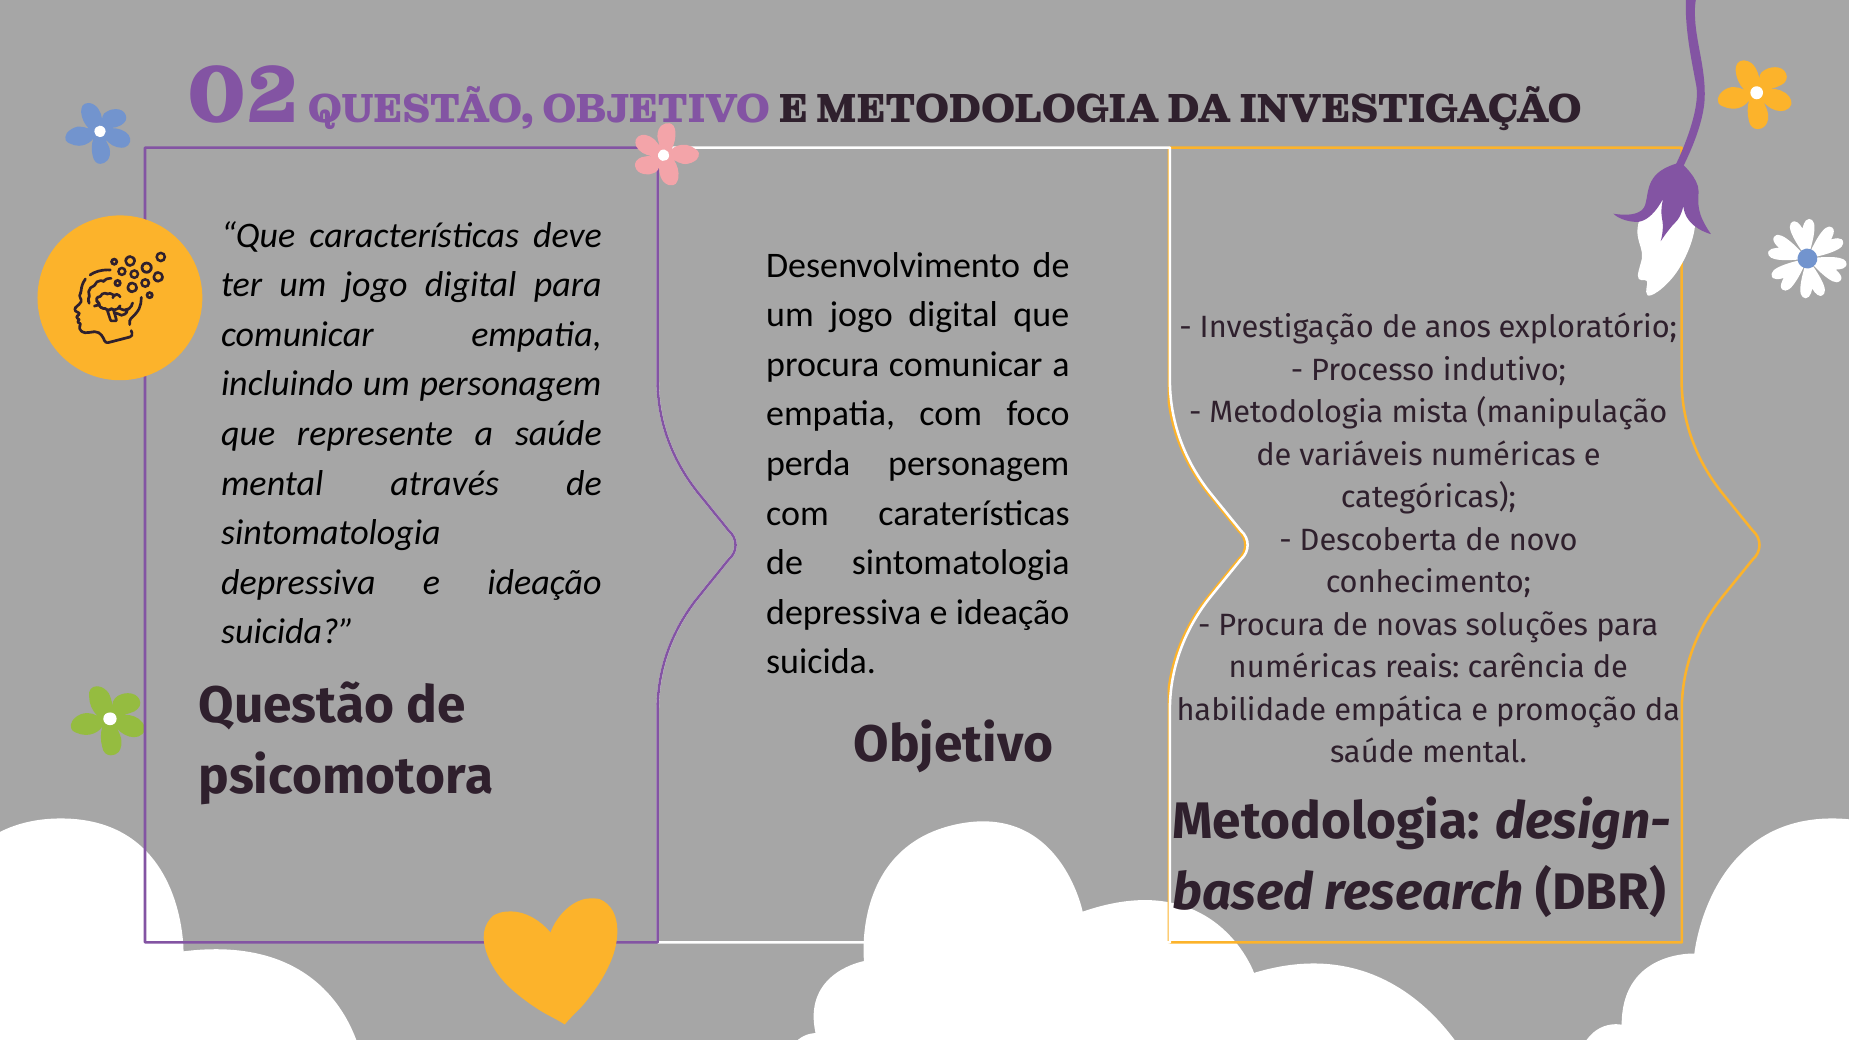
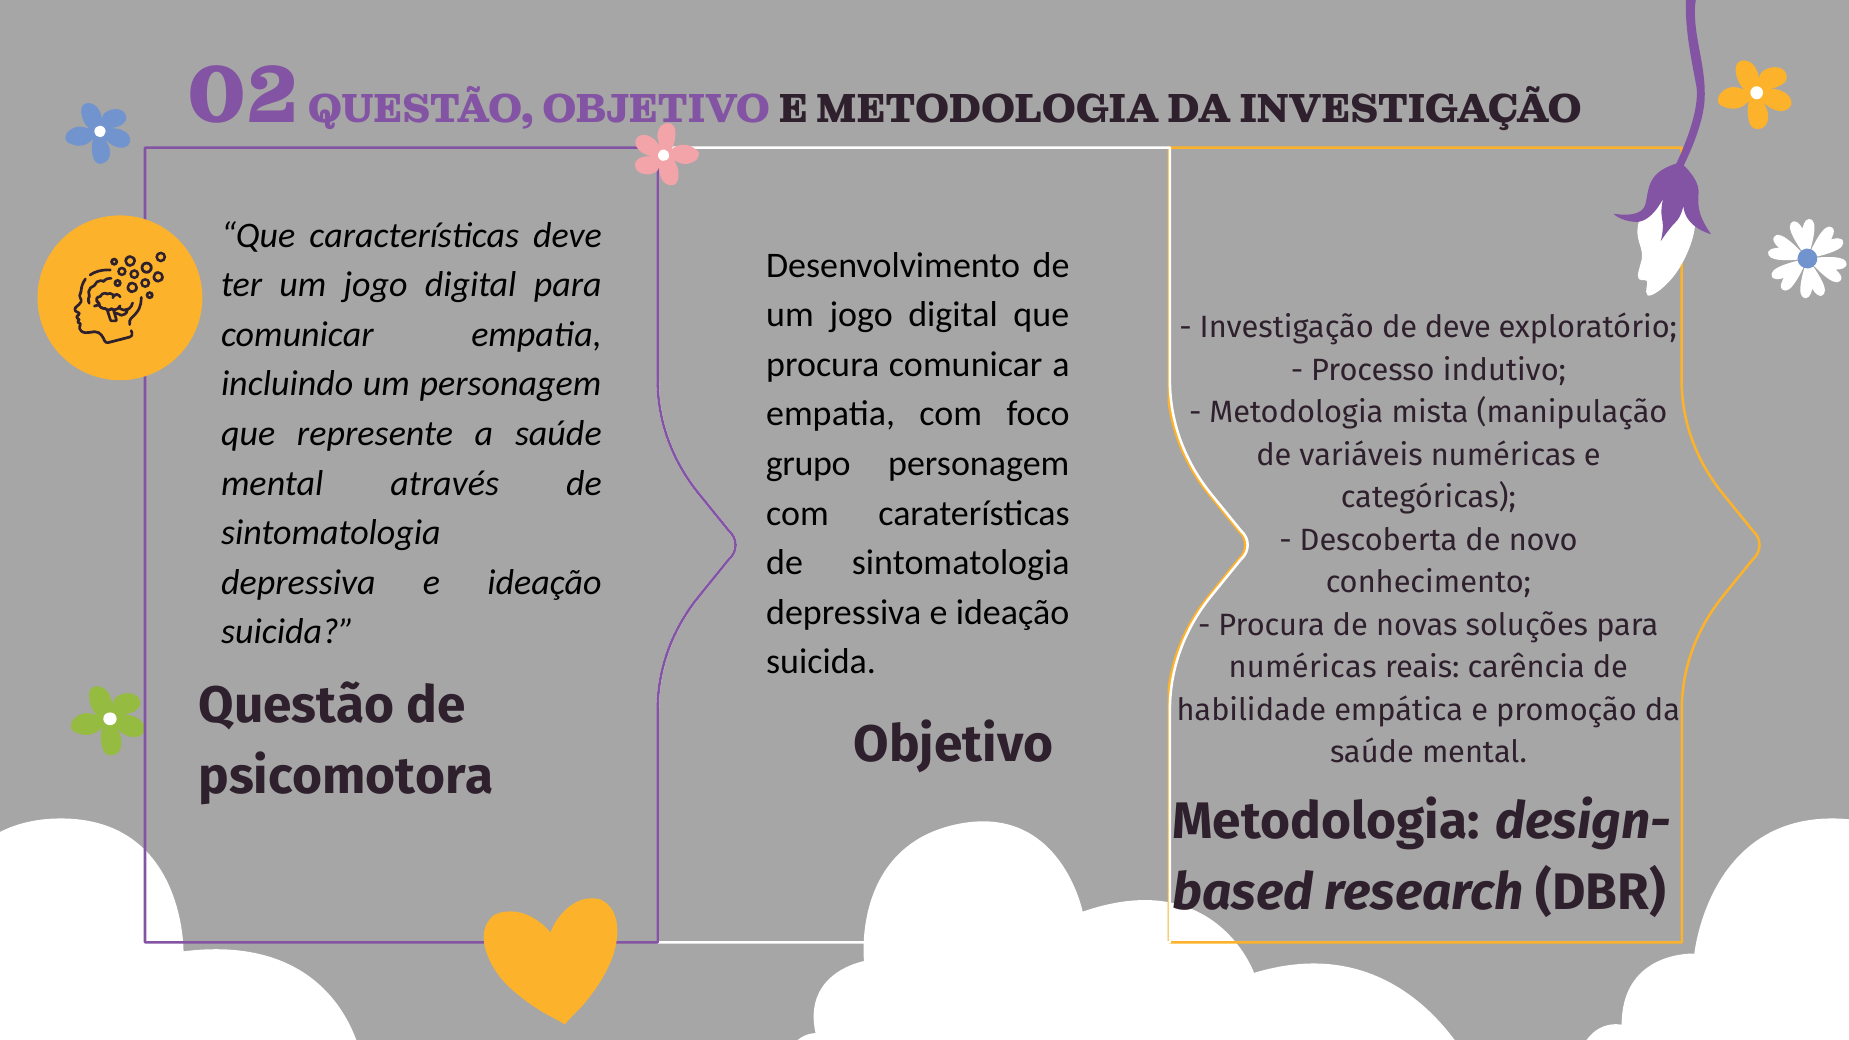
de anos: anos -> deve (1458, 328)
perda: perda -> grupo (808, 464)
